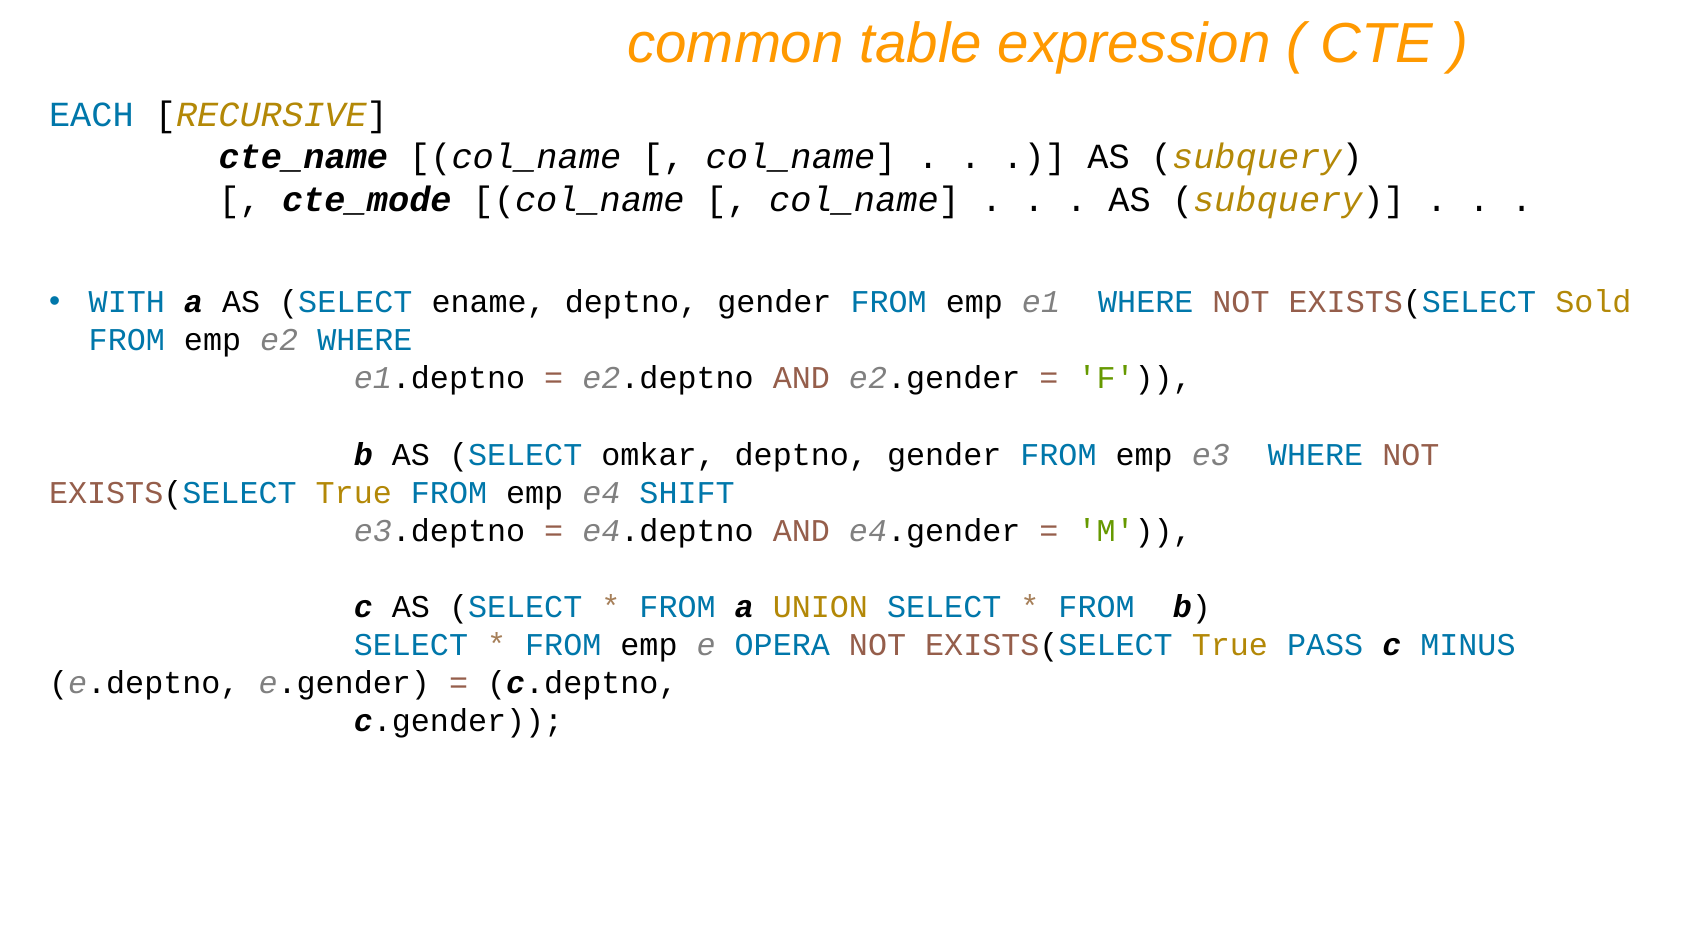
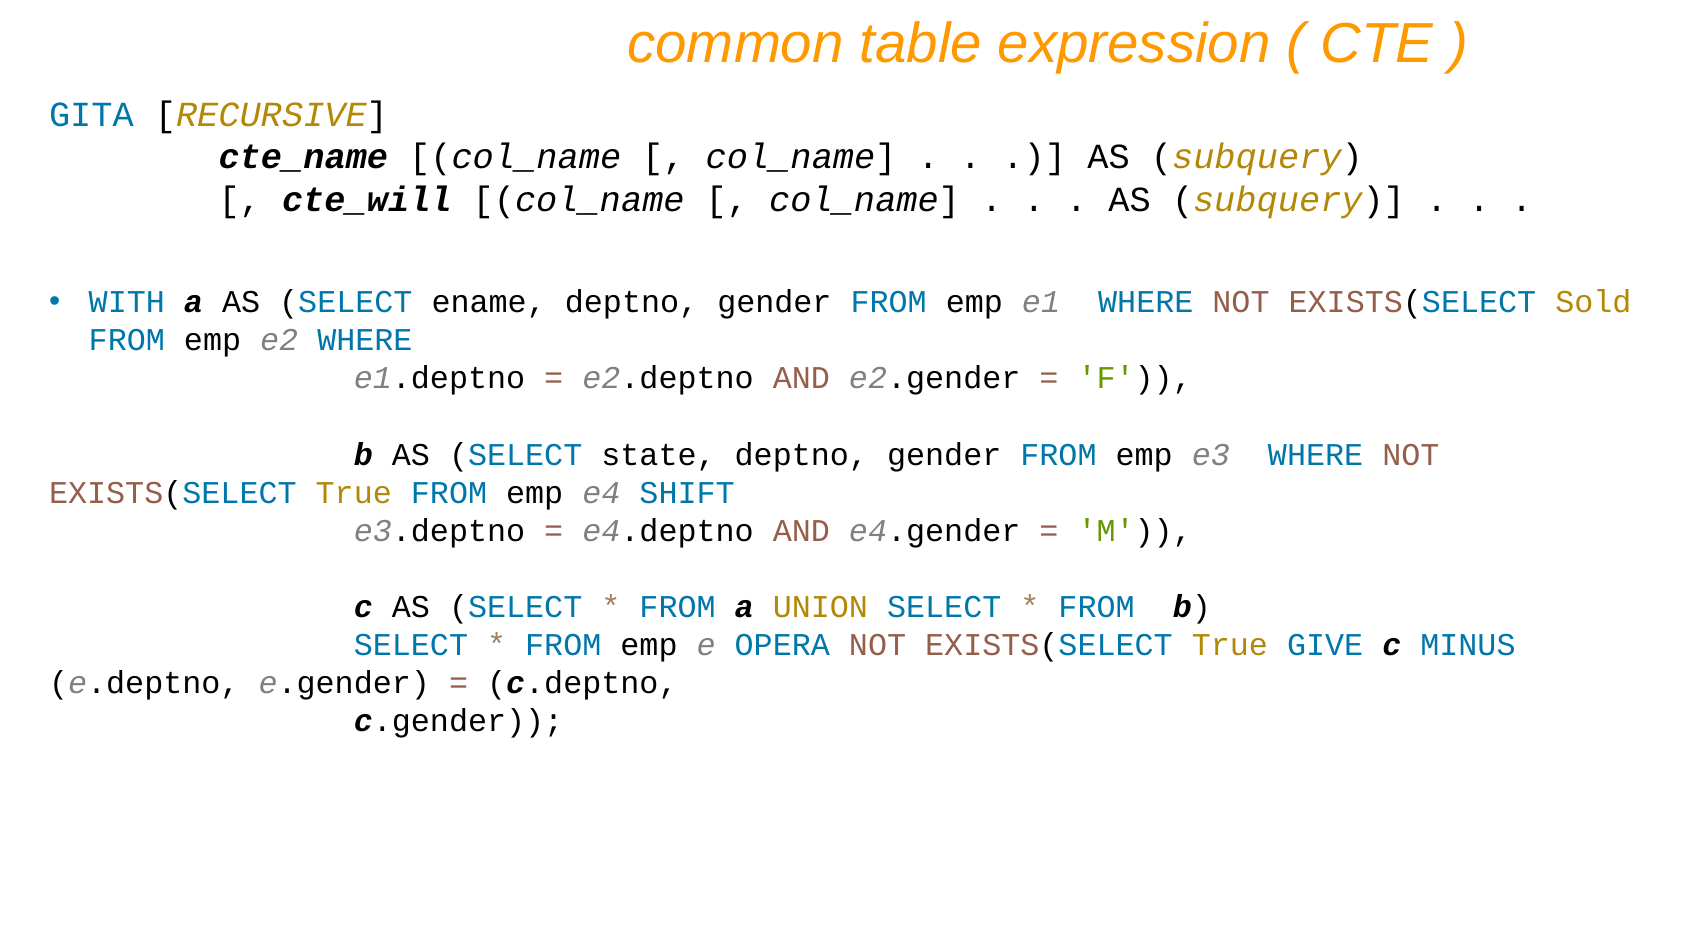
EACH: EACH -> GITA (91, 115)
cte_mode: cte_mode -> cte_will (367, 200)
omkar: omkar -> state (659, 455)
PASS: PASS -> GIVE (1325, 645)
